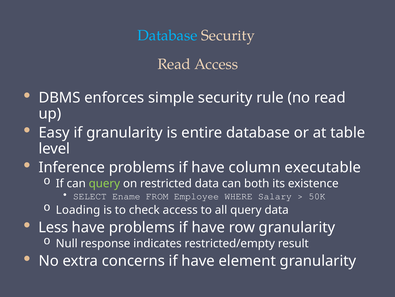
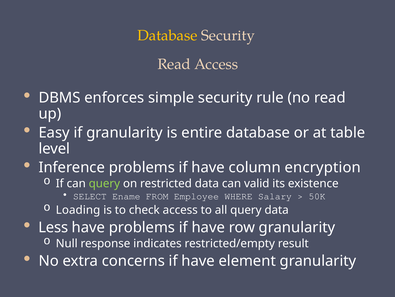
Database colour: light blue -> yellow (167, 35)
executable: executable -> encryption (323, 167)
both: both -> valid (257, 183)
